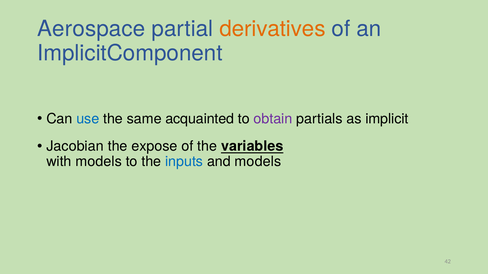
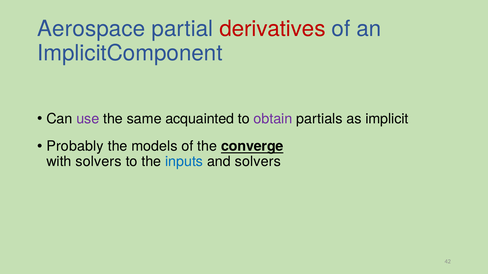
derivatives colour: orange -> red (272, 29)
use colour: blue -> purple (88, 119)
Jacobian: Jacobian -> Probably (75, 146)
expose: expose -> models (154, 146)
variables: variables -> converge (252, 146)
with models: models -> solvers (99, 162)
and models: models -> solvers (258, 162)
